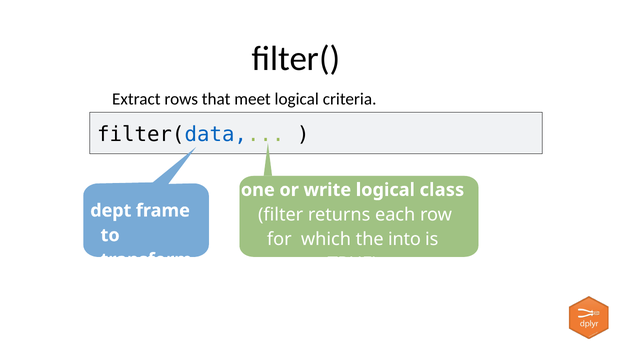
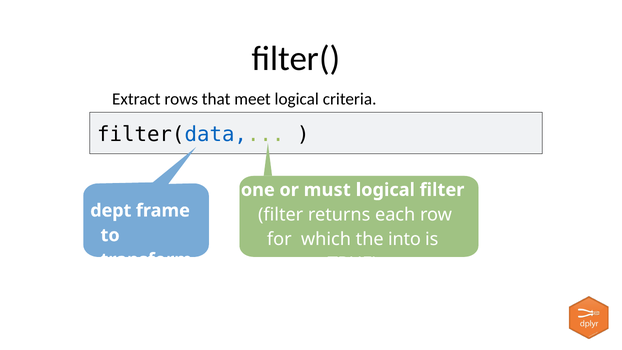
write: write -> must (327, 190)
logical class: class -> filter (442, 190)
